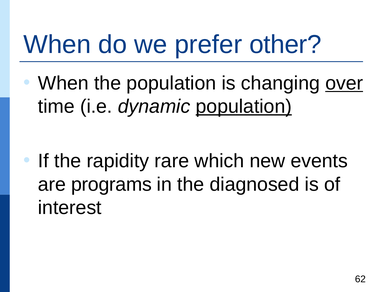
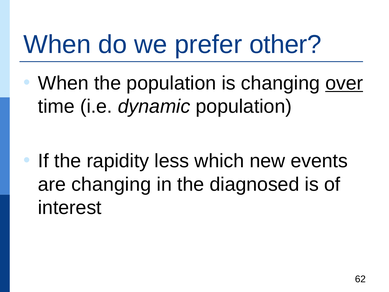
population underline: present -> none (244, 106)
rare: rare -> less (172, 161)
are programs: programs -> changing (111, 184)
